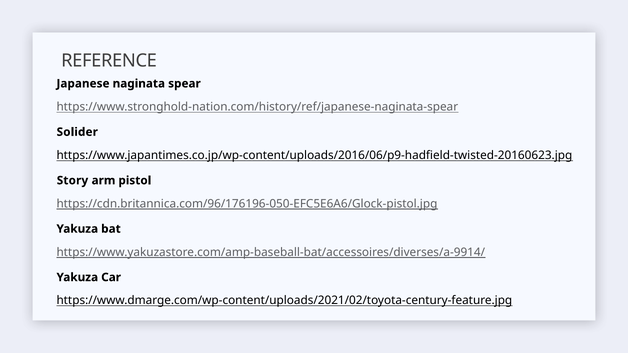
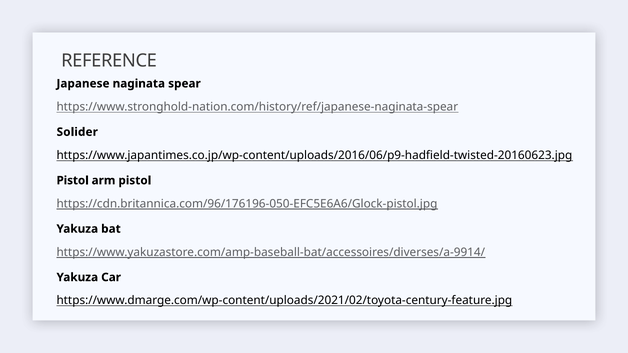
Story: Story -> Pistol (73, 181)
